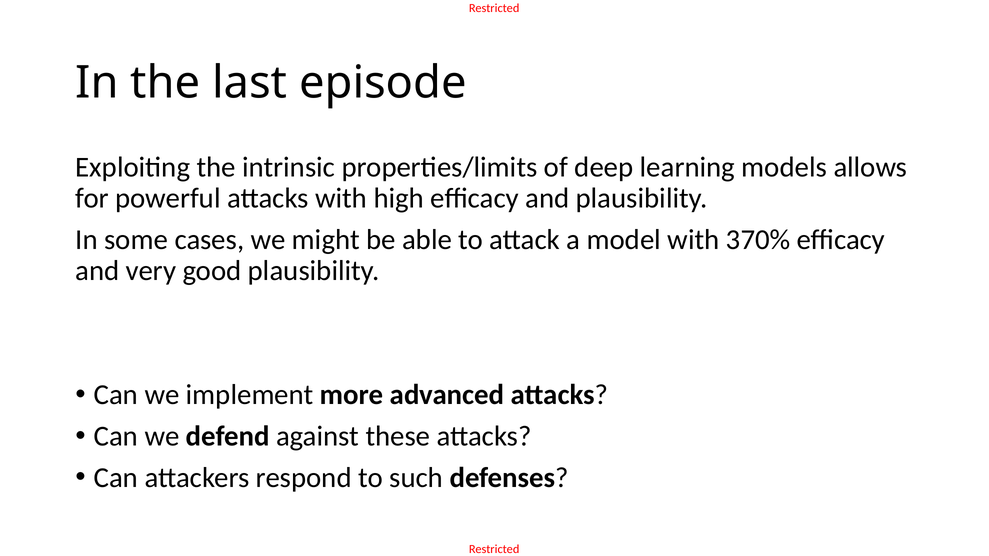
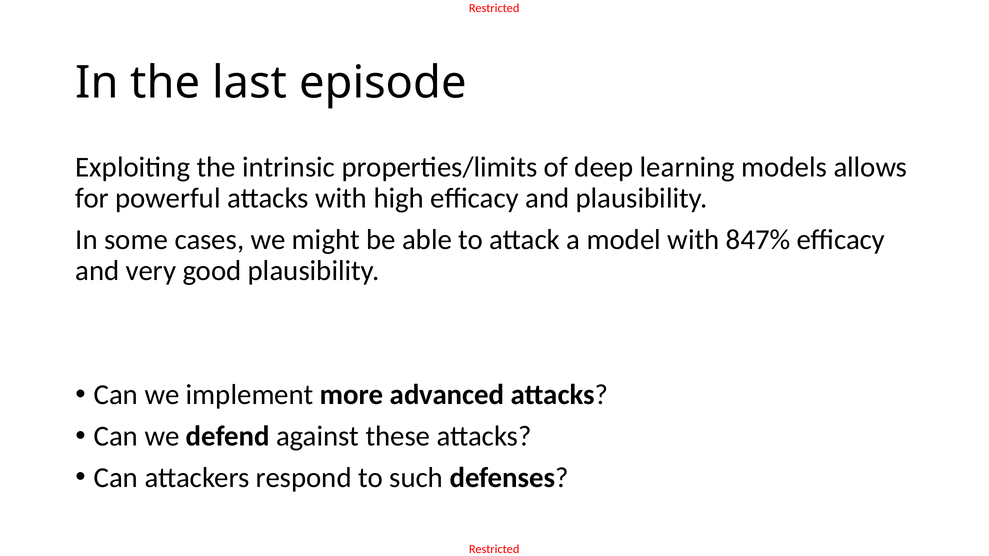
370%: 370% -> 847% (758, 240)
